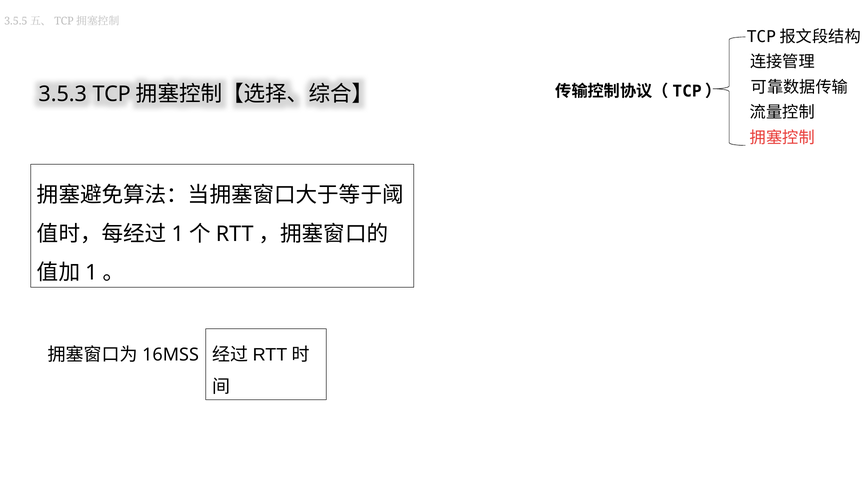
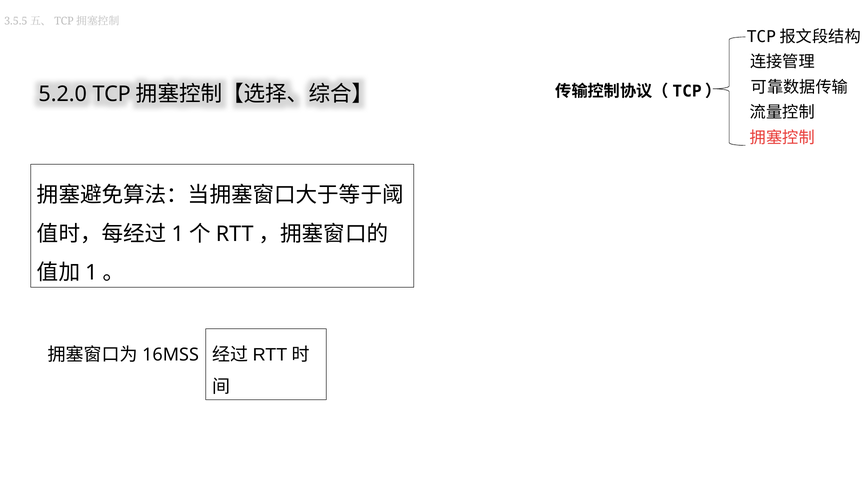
3.5.3: 3.5.3 -> 5.2.0 (63, 94)
